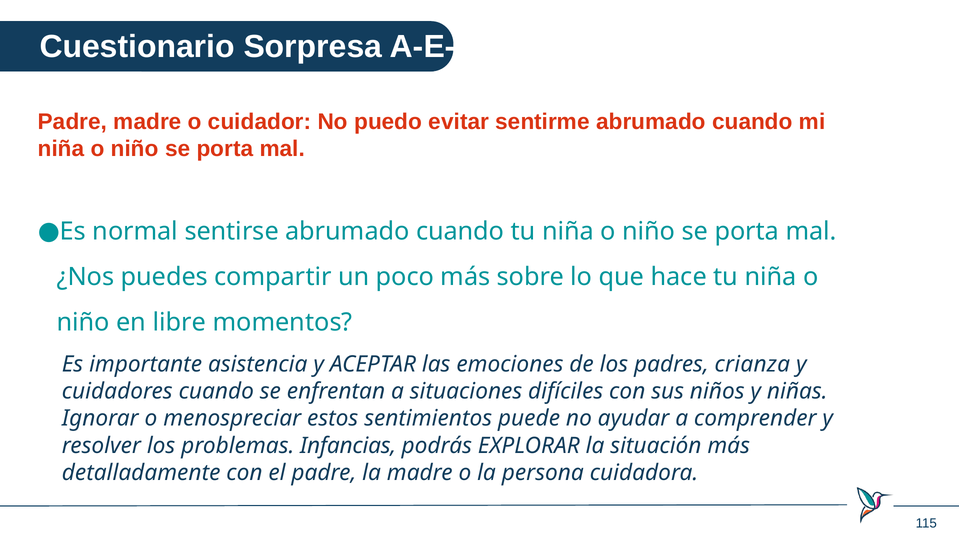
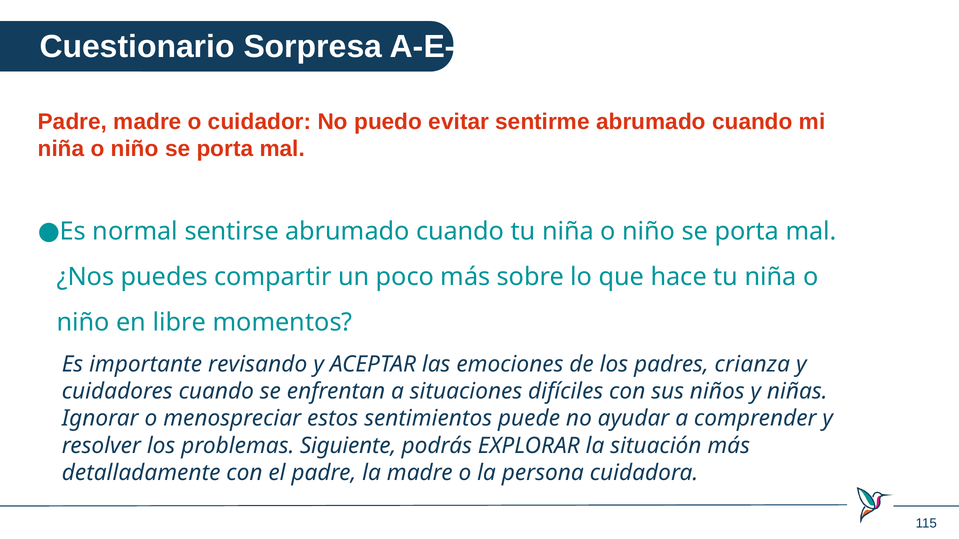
asistencia: asistencia -> revisando (258, 364)
Infancias: Infancias -> Siguiente (348, 446)
